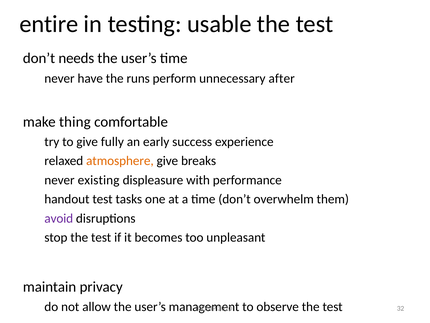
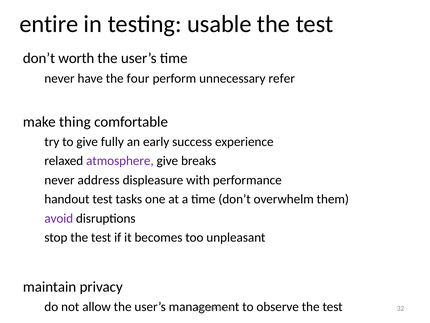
needs: needs -> worth (76, 58)
runs: runs -> four (138, 78)
after: after -> refer (282, 78)
atmosphere colour: orange -> purple (120, 161)
existing: existing -> address (99, 180)
